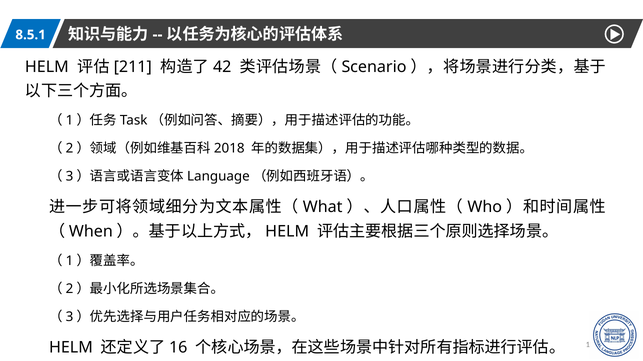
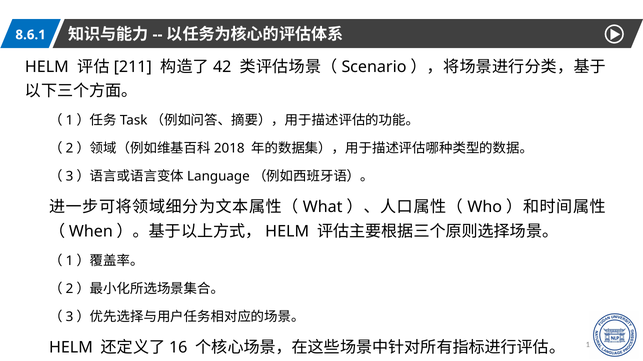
8.5.1: 8.5.1 -> 8.6.1 (31, 35)
